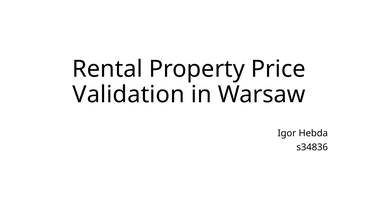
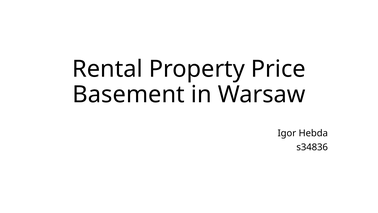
Validation: Validation -> Basement (129, 94)
